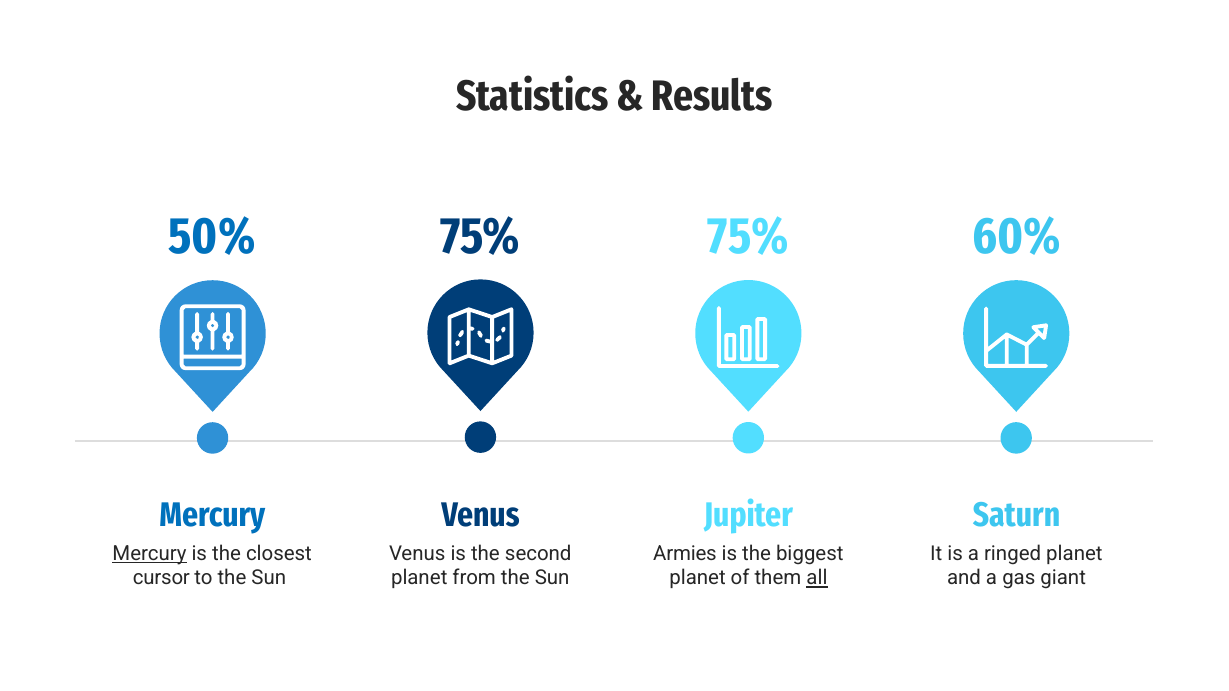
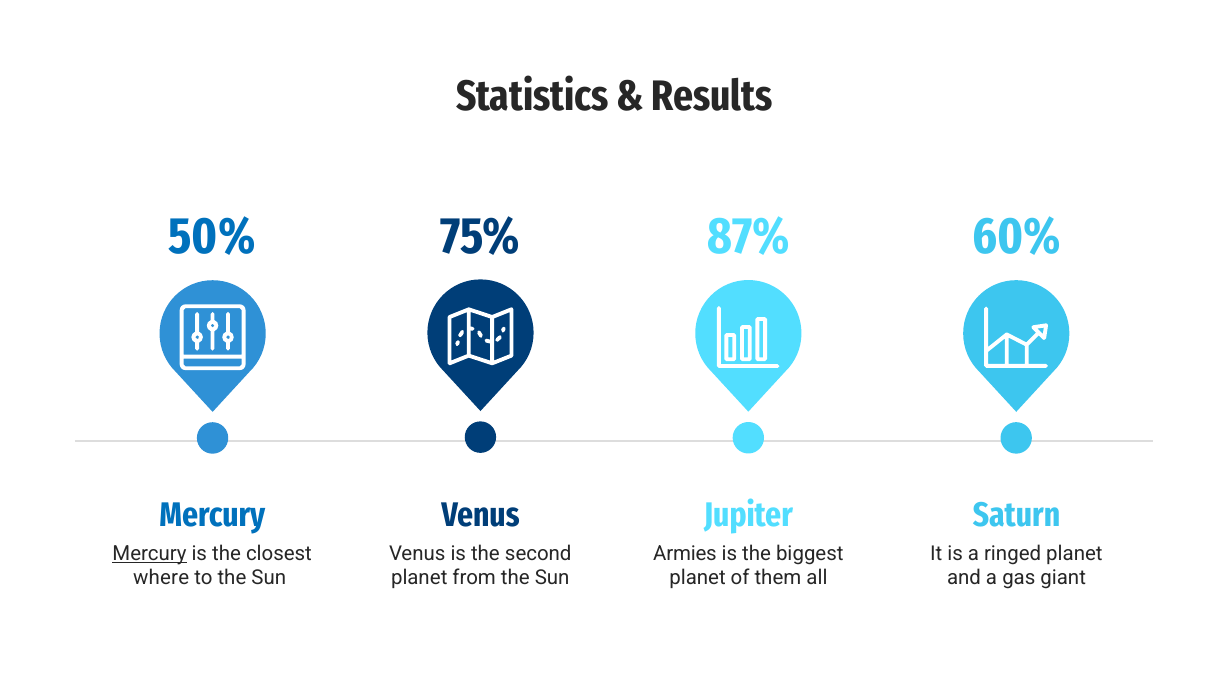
75%: 75% -> 87% (749, 237)
cursor: cursor -> where (161, 578)
all underline: present -> none (817, 578)
